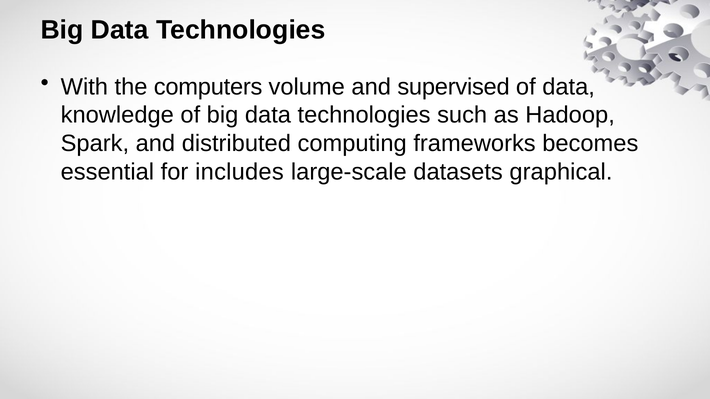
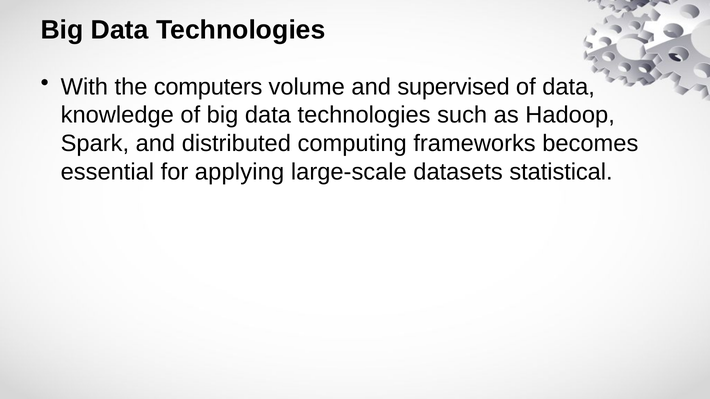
includes: includes -> applying (240, 172)
graphical: graphical -> statistical (561, 172)
